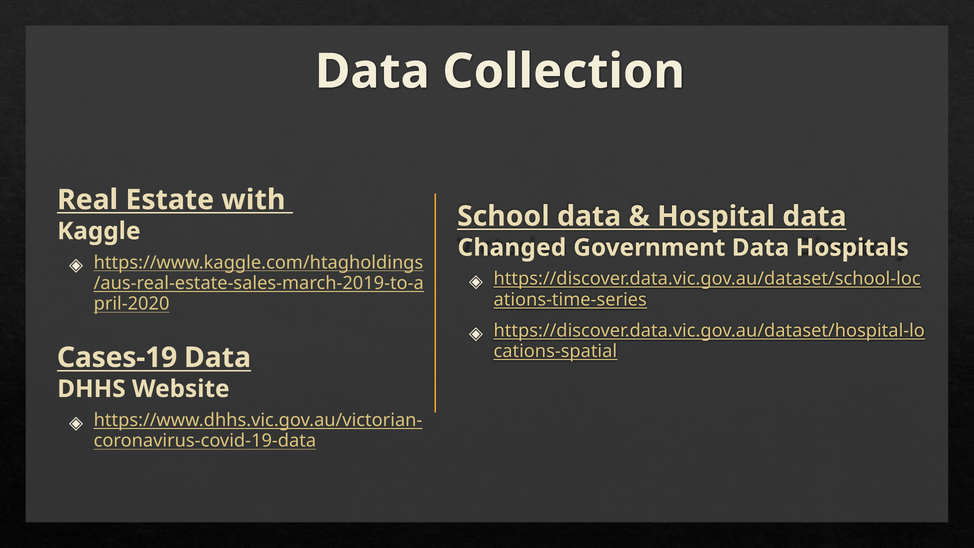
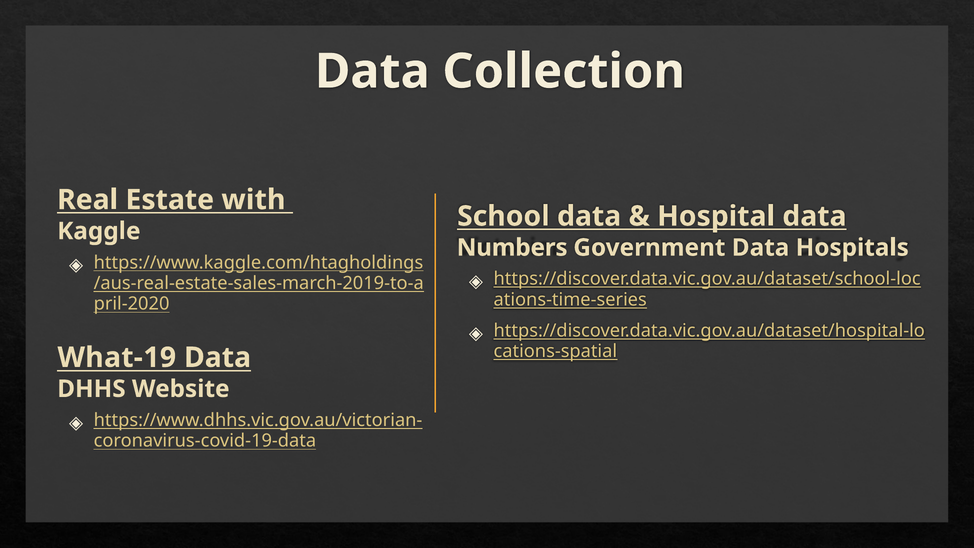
Changed: Changed -> Numbers (512, 248)
Cases-19: Cases-19 -> What-19 (117, 357)
